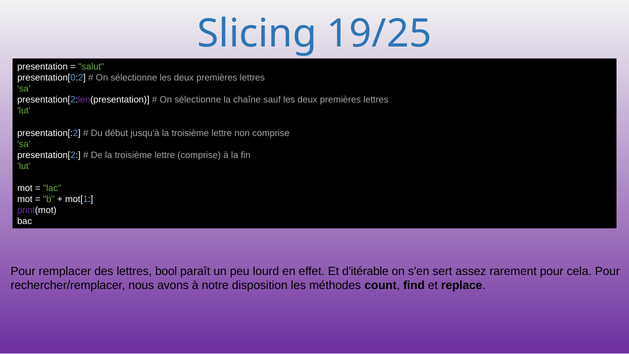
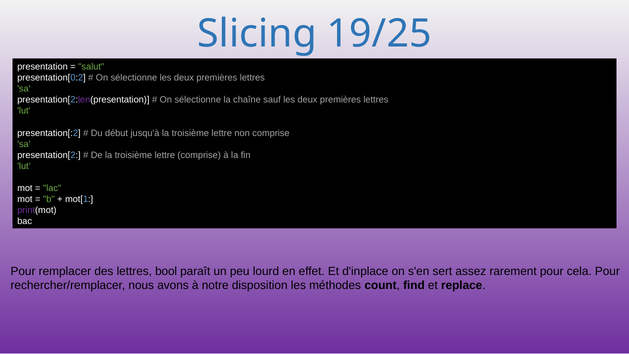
d'itérable: d'itérable -> d'inplace (365, 271)
